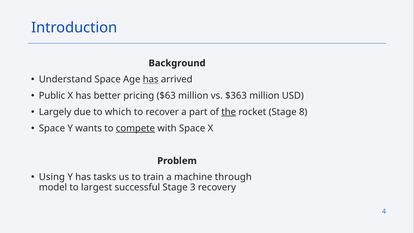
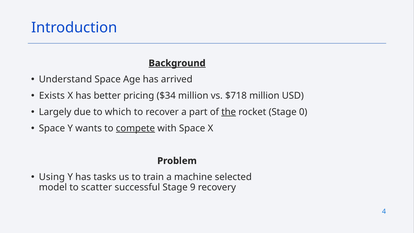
Background underline: none -> present (177, 63)
has underline: present -> none (151, 79)
Public: Public -> Exists (52, 96)
$63: $63 -> $34 (166, 96)
$363: $363 -> $718 (236, 96)
8: 8 -> 0 (303, 112)
through: through -> selected (233, 177)
largest: largest -> scatter (97, 187)
3: 3 -> 9 (193, 187)
